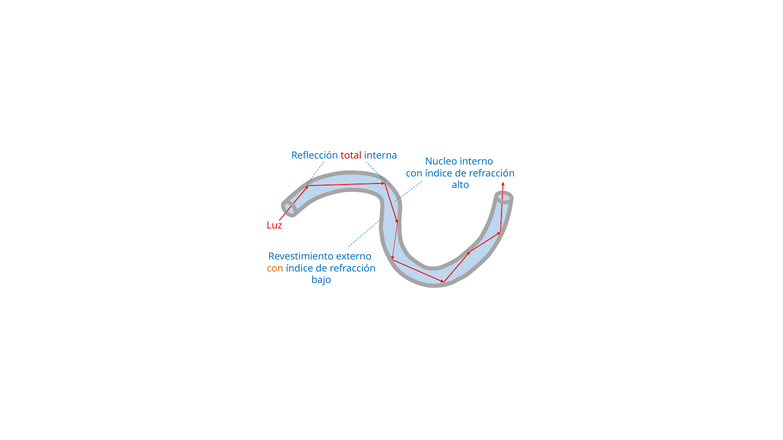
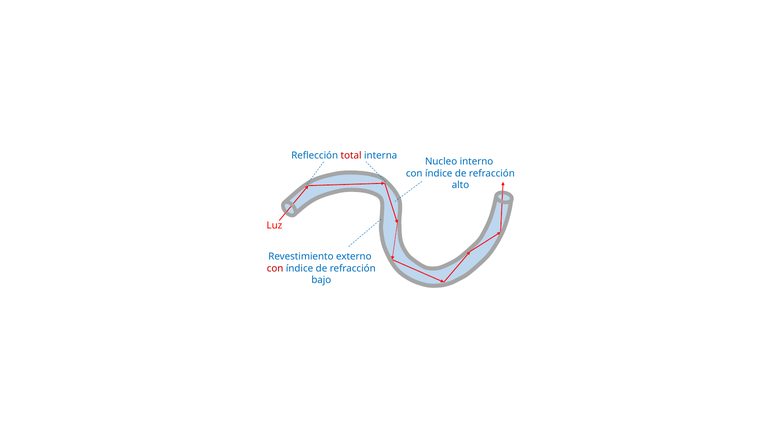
con colour: orange -> red (275, 269)
